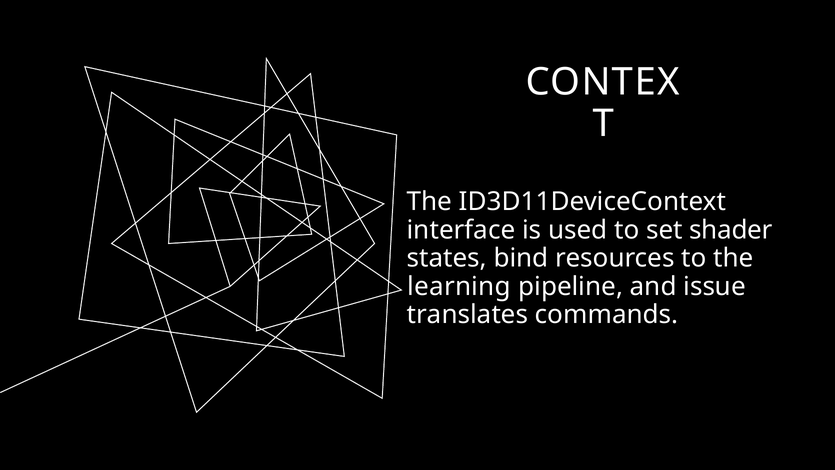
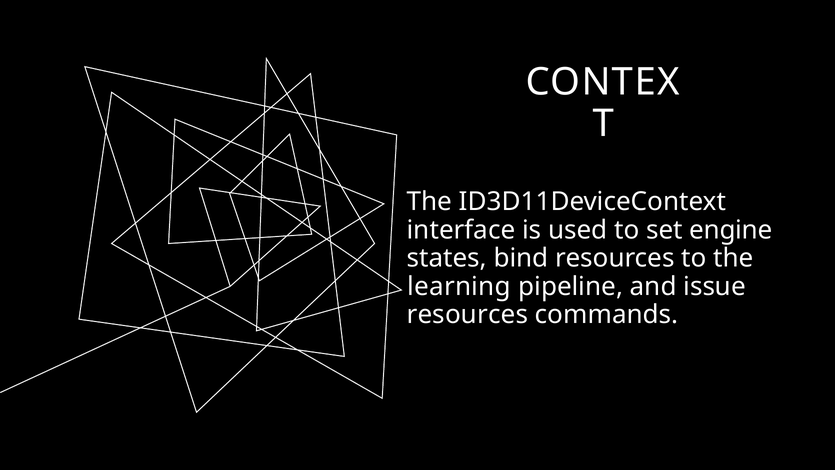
shader: shader -> engine (731, 230)
translates: translates -> resources (467, 314)
